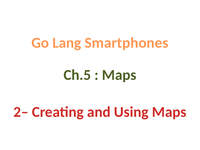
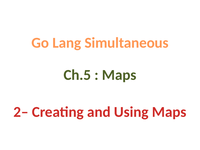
Smartphones: Smartphones -> Simultaneous (127, 43)
